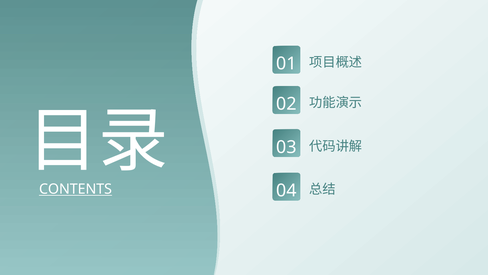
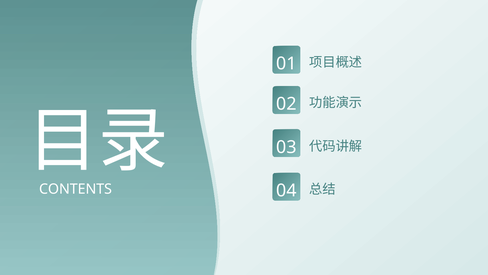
CONTENTS underline: present -> none (75, 189)
